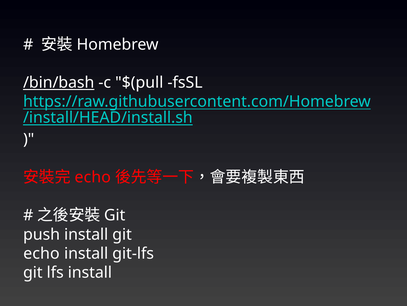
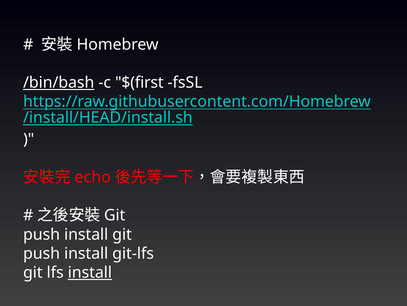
$(pull: $(pull -> $(first (139, 83)
echo: echo -> push (42, 253)
install underline: none -> present (90, 272)
